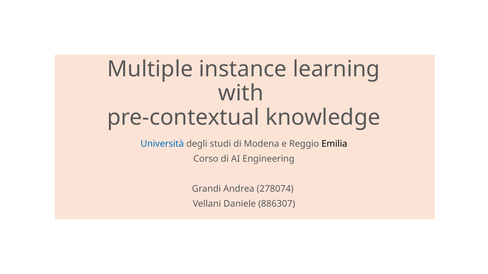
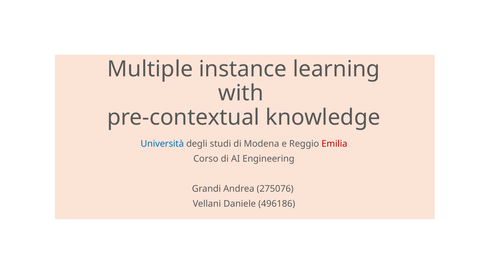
Emilia colour: black -> red (334, 144)
278074: 278074 -> 275076 (275, 189)
886307: 886307 -> 496186 (277, 204)
